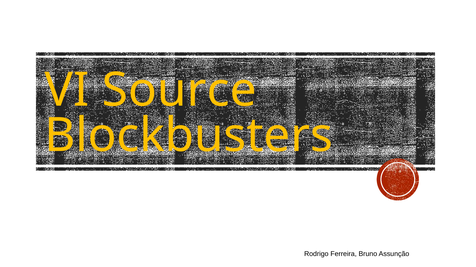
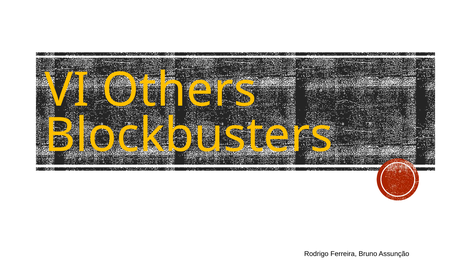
Source: Source -> Others (179, 90)
